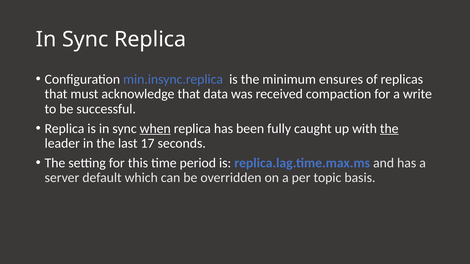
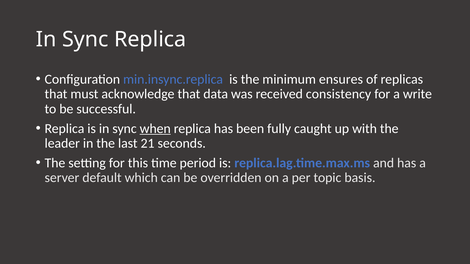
compaction: compaction -> consistency (339, 94)
the underline: present -> none (389, 129)
17: 17 -> 21 (148, 143)
